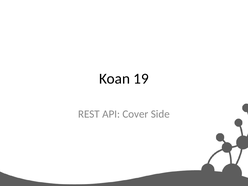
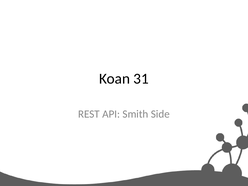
19: 19 -> 31 (141, 79)
Cover: Cover -> Smith (135, 114)
